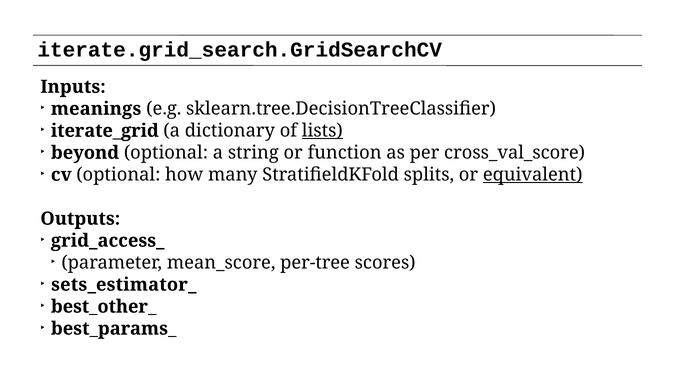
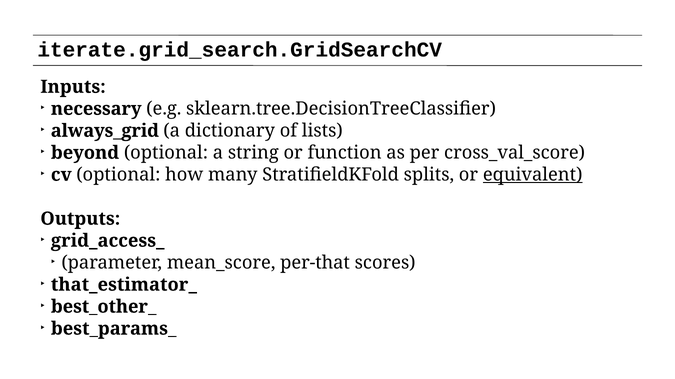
meanings: meanings -> necessary (96, 109)
iterate_grid: iterate_grid -> always_grid (105, 131)
lists underline: present -> none (322, 131)
per-tree: per-tree -> per-that (315, 263)
sets_estimator_: sets_estimator_ -> that_estimator_ (124, 285)
